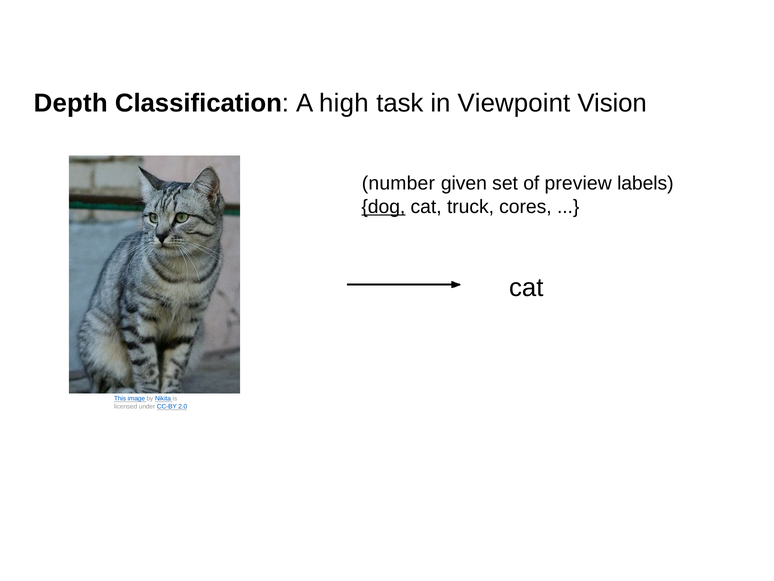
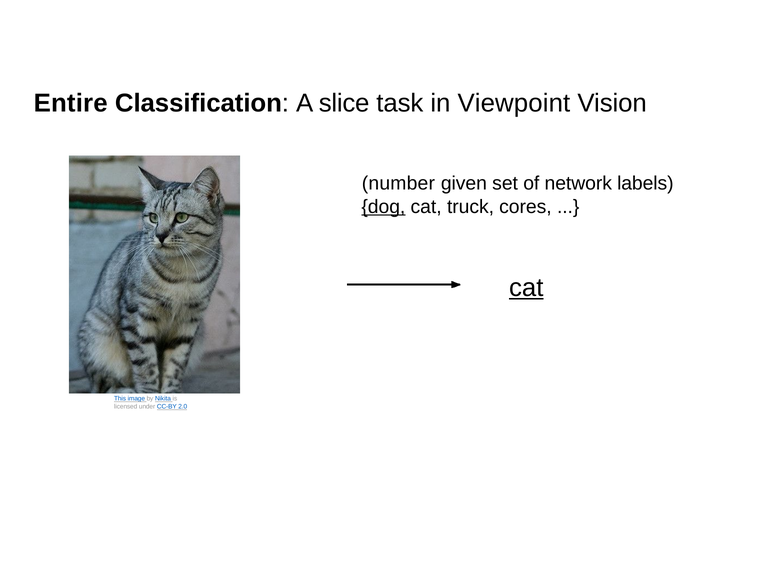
Depth: Depth -> Entire (71, 103)
high: high -> slice (344, 103)
preview: preview -> network (578, 183)
cat underline: none -> present (526, 288)
